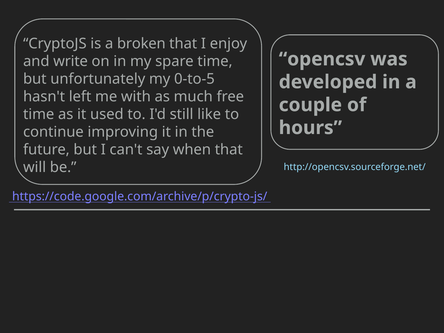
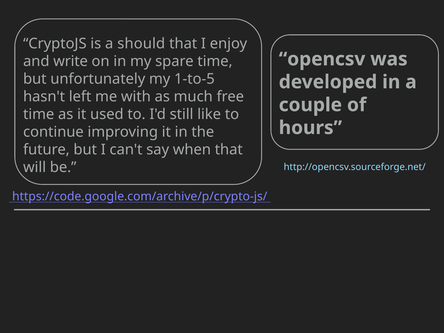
broken: broken -> should (141, 44)
0-to-5: 0-to-5 -> 1-to-5 (194, 79)
